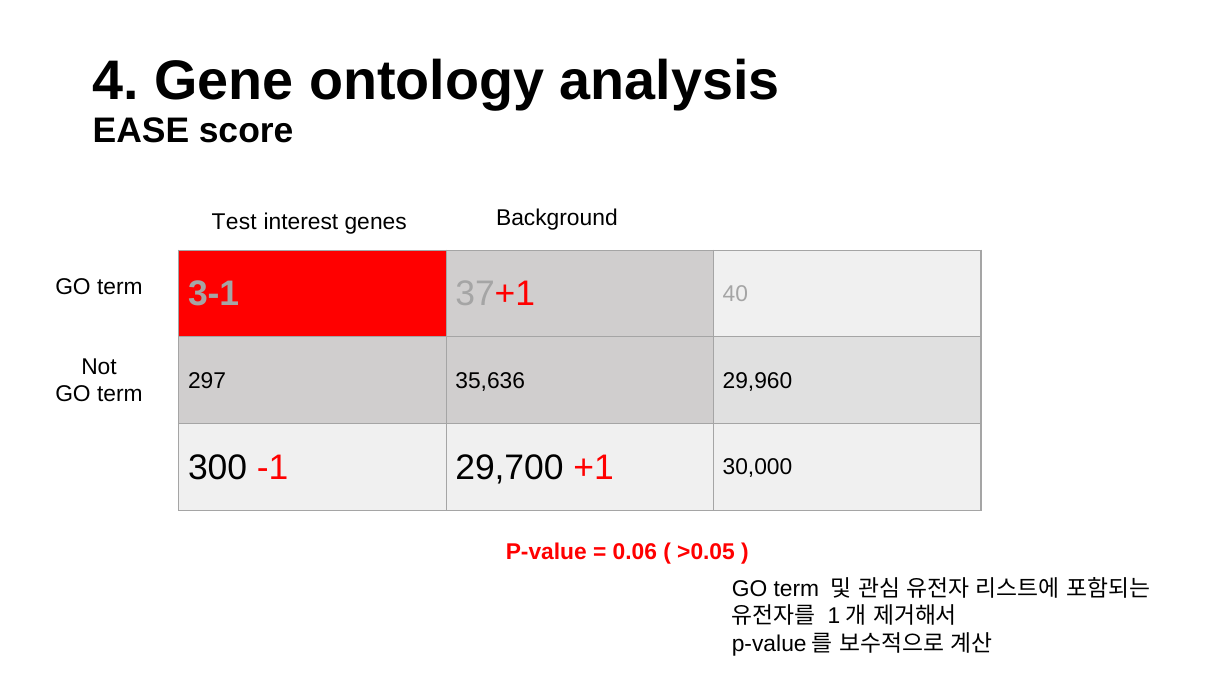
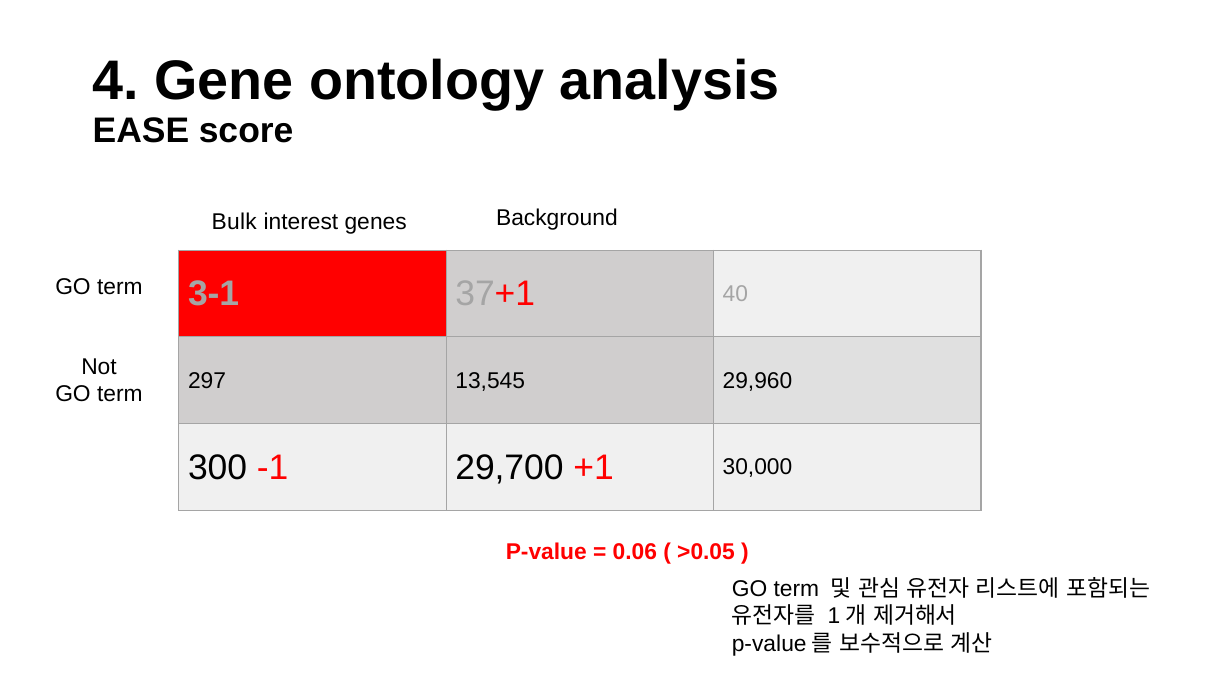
Test: Test -> Bulk (234, 222)
35,636: 35,636 -> 13,545 (490, 381)
